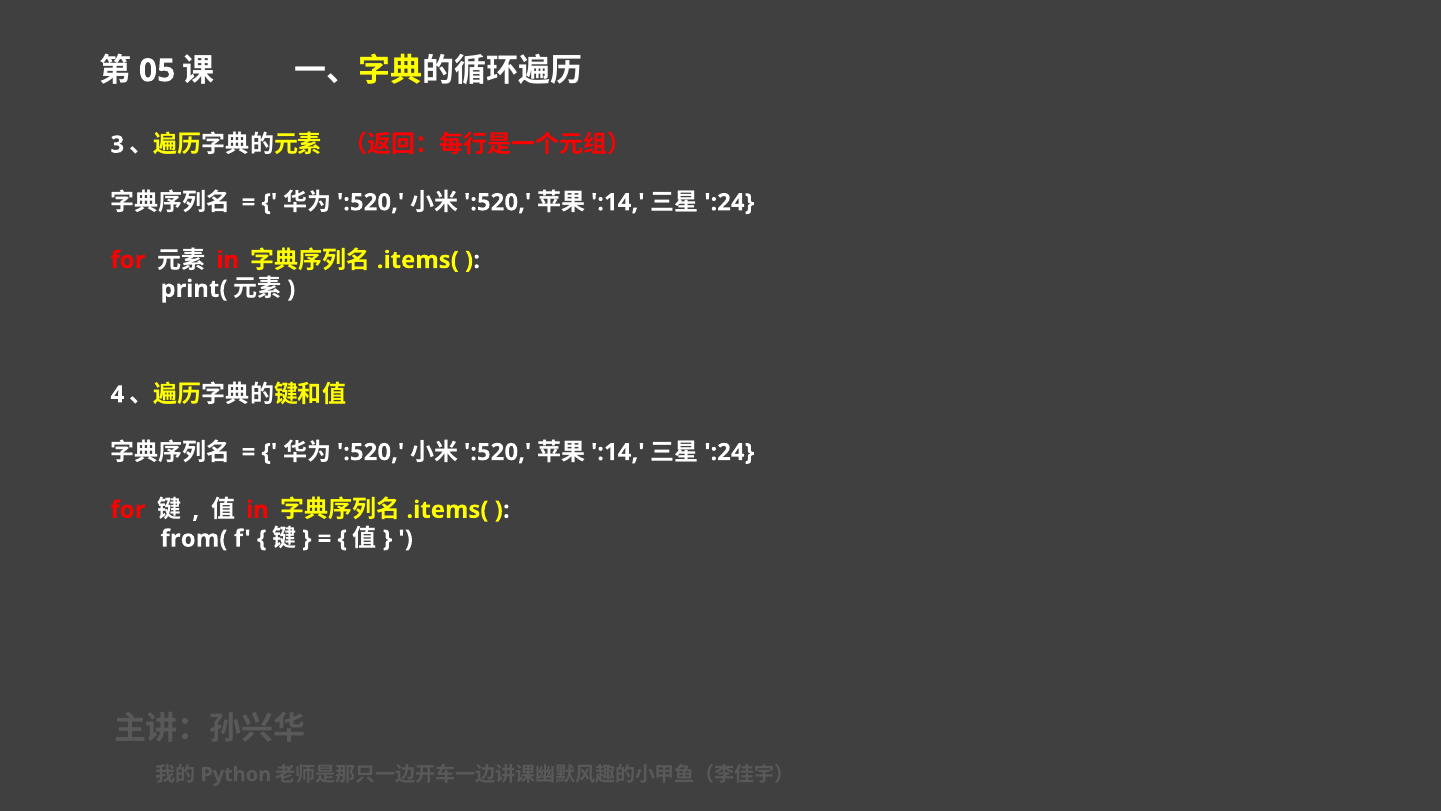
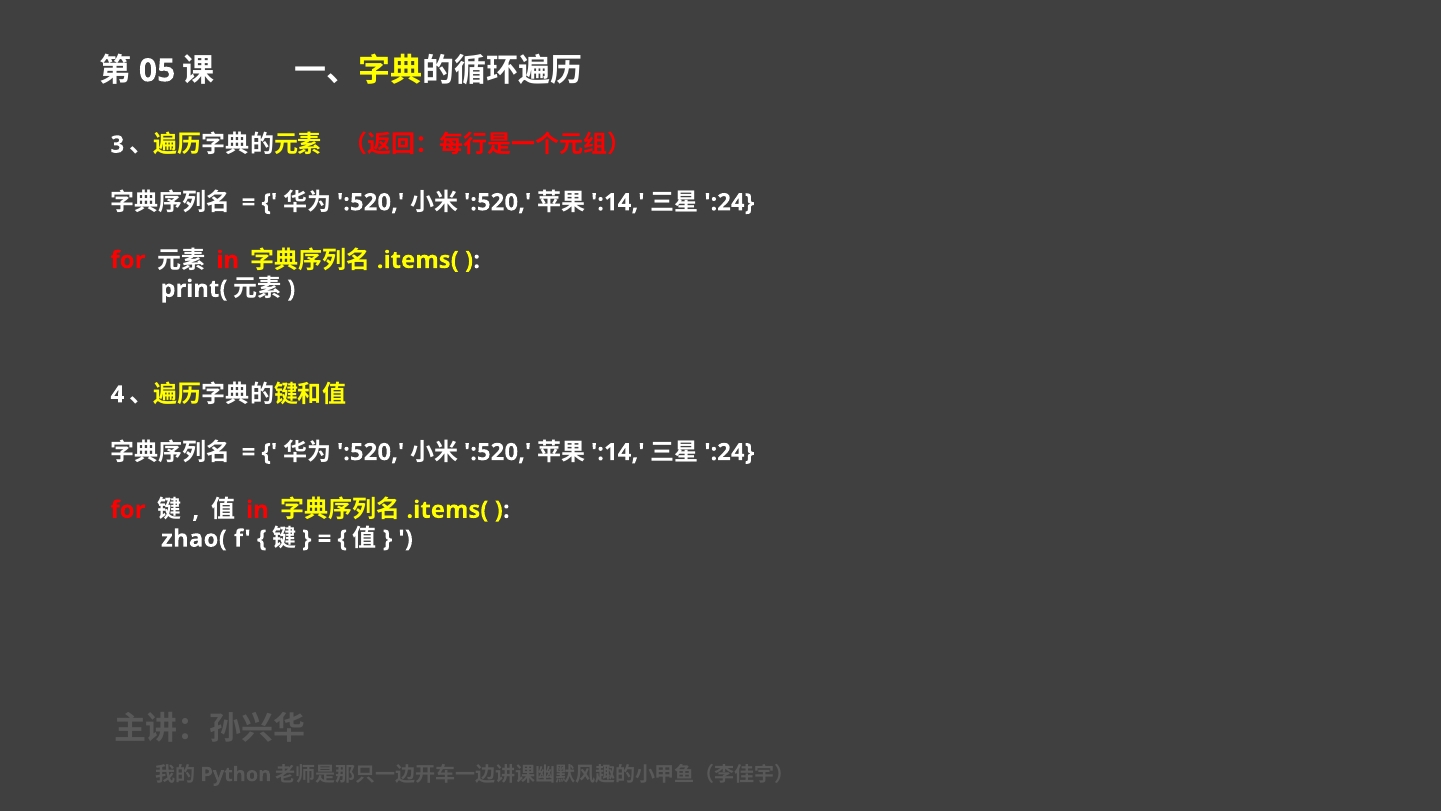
from(: from( -> zhao( (194, 538)
